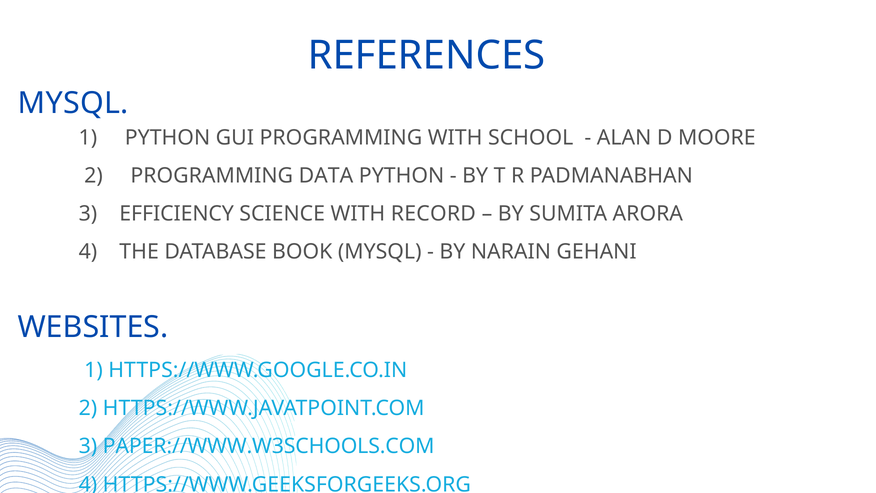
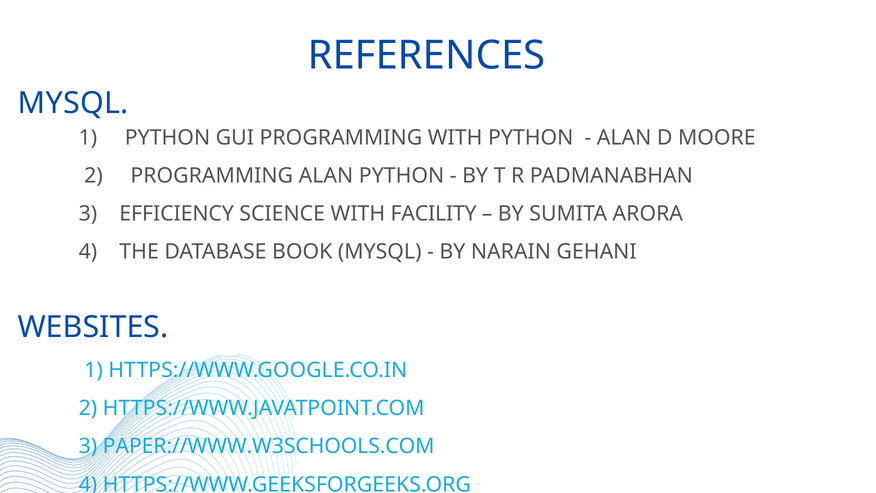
WITH SCHOOL: SCHOOL -> PYTHON (531, 138)
PROGRAMMING DATA: DATA -> ALAN (326, 176)
RECORD: RECORD -> FACILITY (434, 213)
